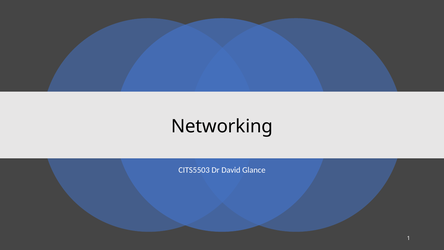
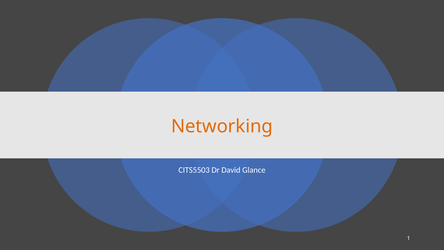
Networking colour: black -> orange (222, 126)
